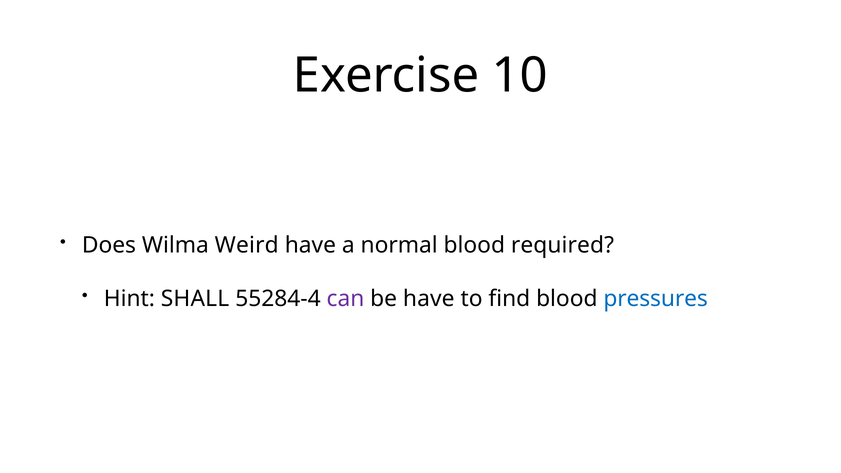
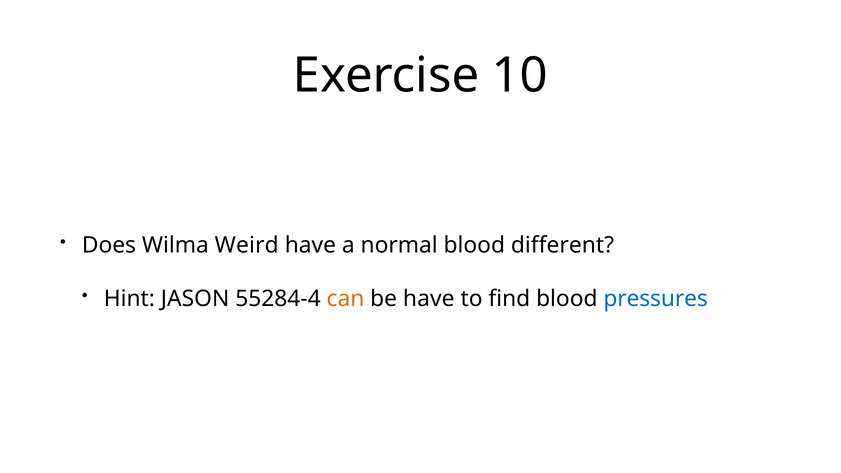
required: required -> different (562, 245)
SHALL: SHALL -> JASON (195, 299)
can colour: purple -> orange (345, 299)
